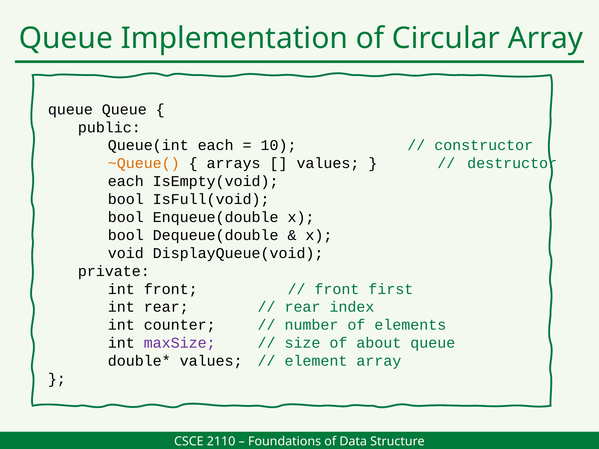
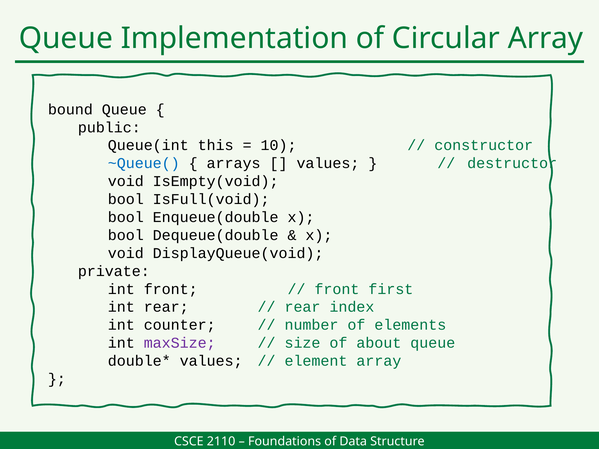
queue: queue -> bound (70, 110)
Queue(int each: each -> this (216, 145)
~Queue( colour: orange -> blue (144, 163)
each: each -> void (126, 181)
